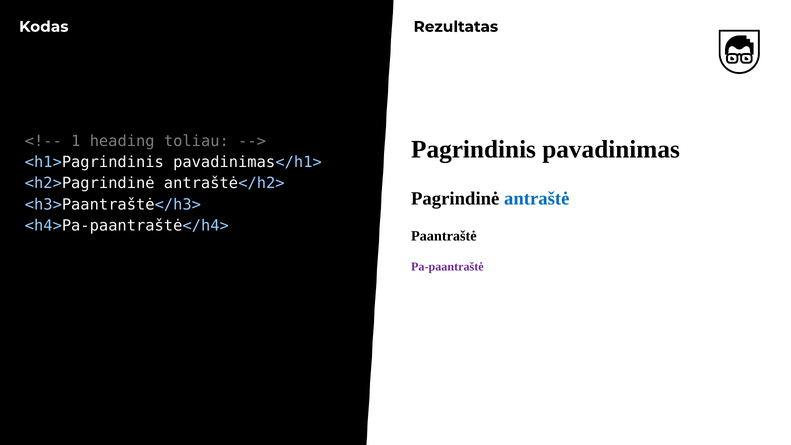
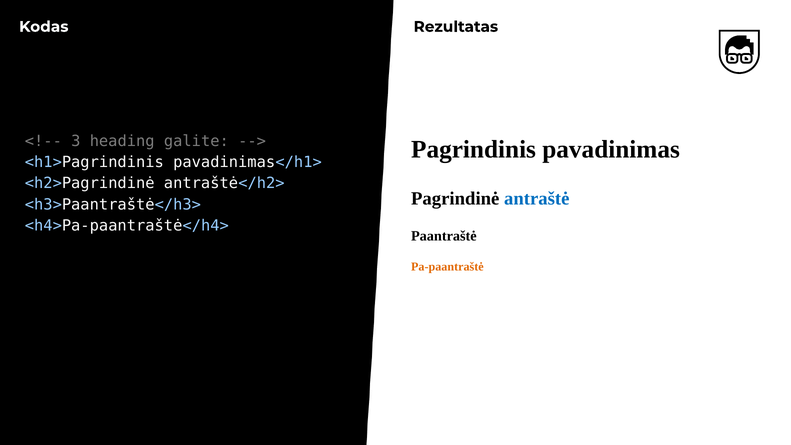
1: 1 -> 3 (76, 141)
toliau: toliau -> galite (196, 141)
Pa-paantraštė colour: purple -> orange (447, 267)
